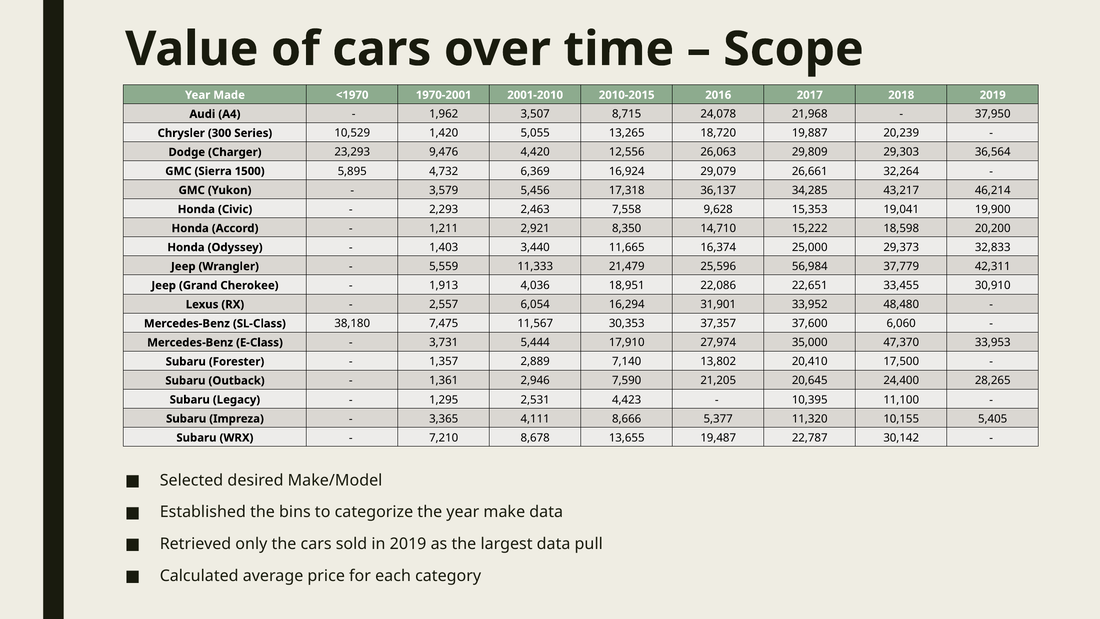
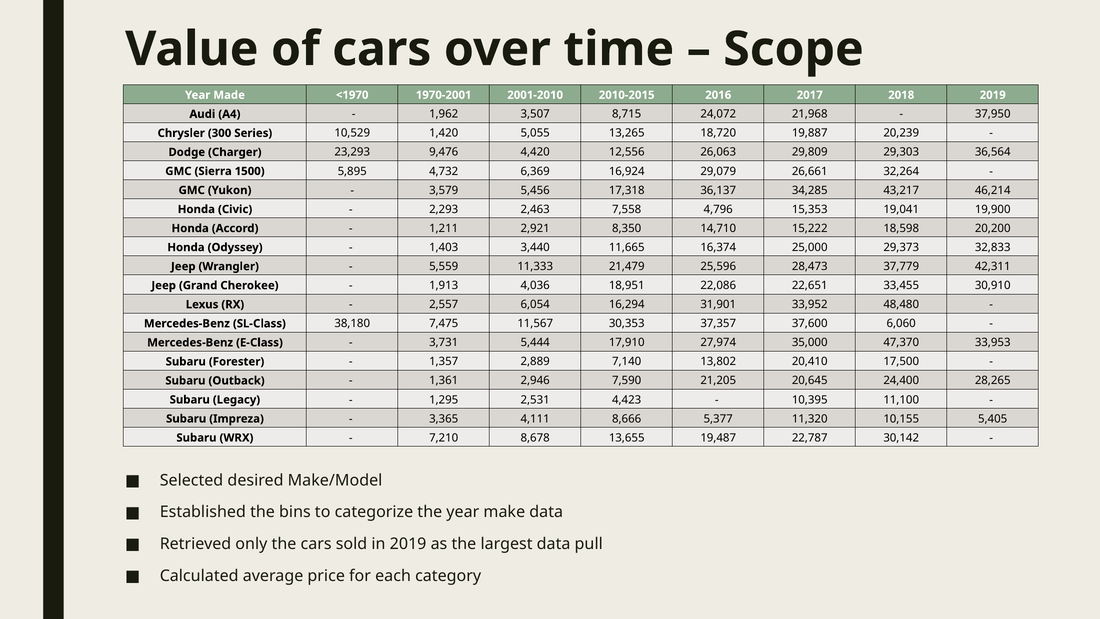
24,078: 24,078 -> 24,072 (718, 114)
9,628: 9,628 -> 4,796 (718, 209)
56,984: 56,984 -> 28,473 (810, 266)
